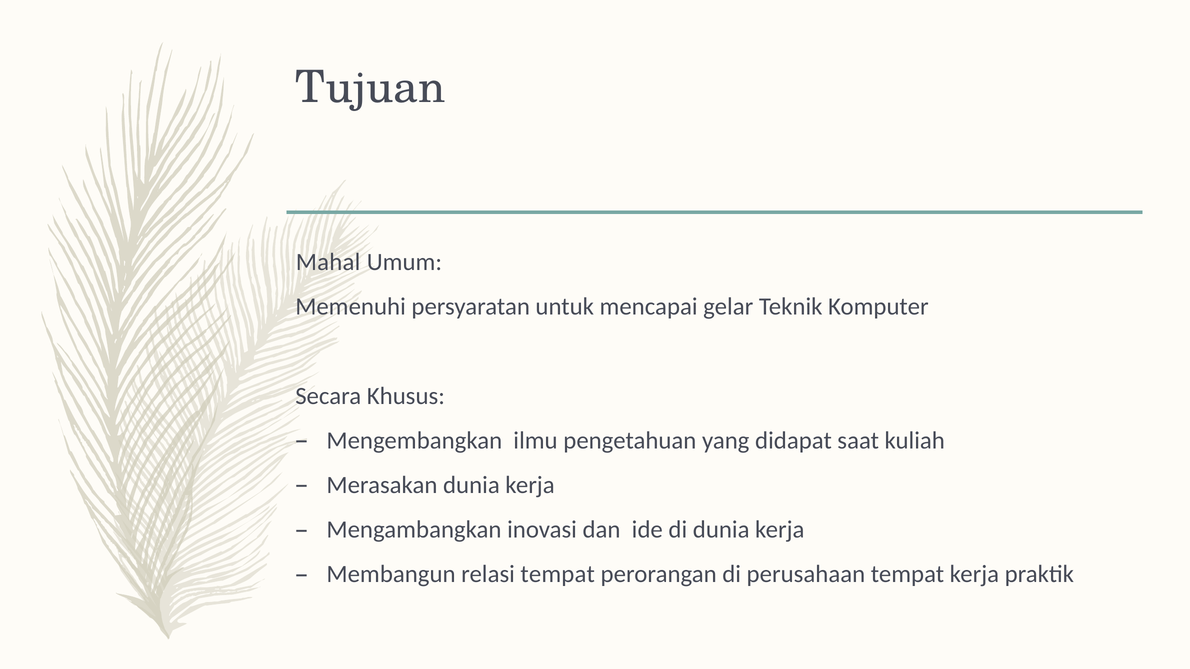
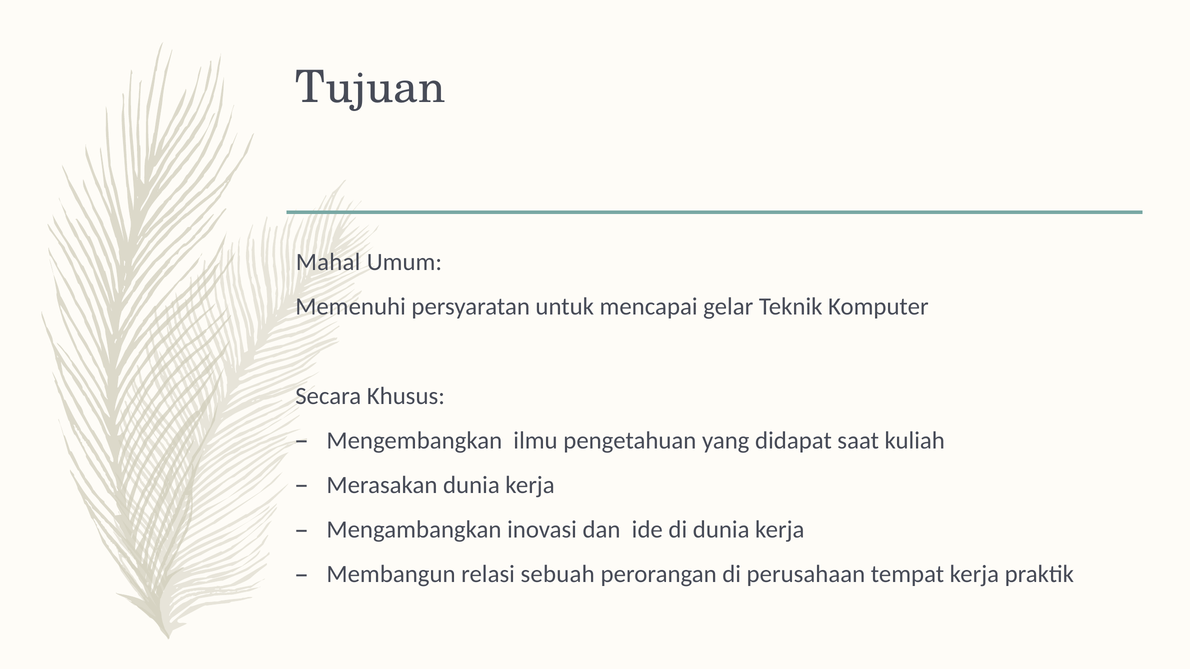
relasi tempat: tempat -> sebuah (558, 574)
